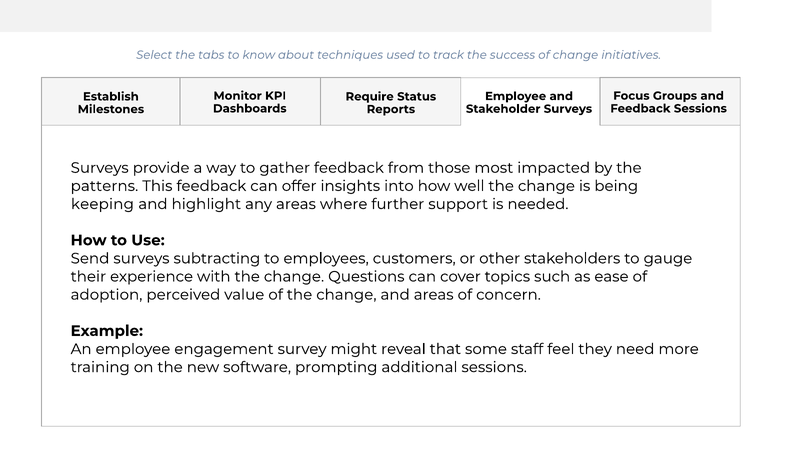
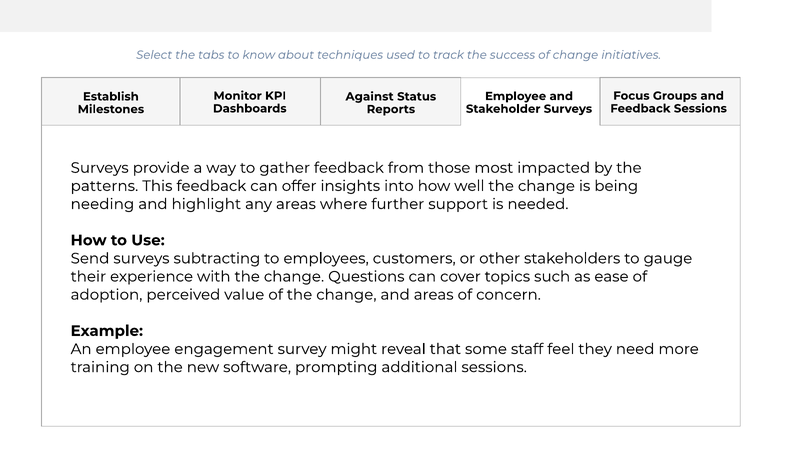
Require: Require -> Against (370, 97)
keeping: keeping -> needing (102, 204)
